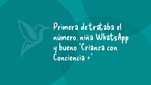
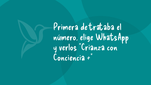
niña: niña -> elige (87, 37)
bueno: bueno -> verlos (68, 47)
